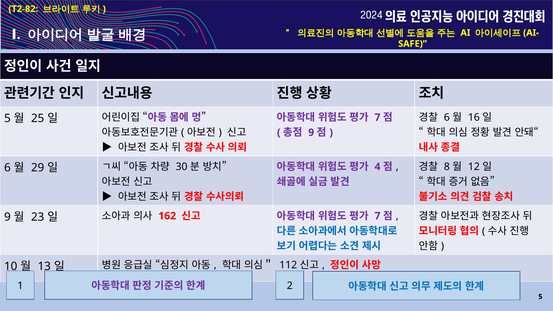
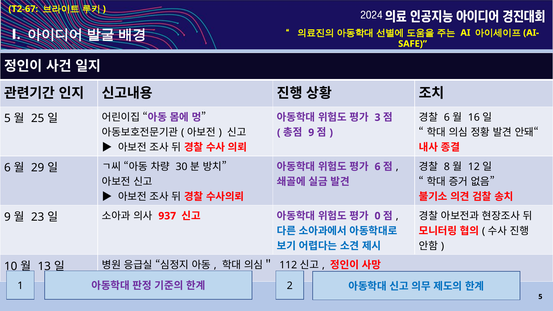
T2-82: T2-82 -> T2-67 (23, 9)
7: 7 -> 3 (378, 117)
4: 4 -> 6 (378, 167)
162: 162 -> 937 (167, 216)
7: 7 -> 0 (378, 216)
